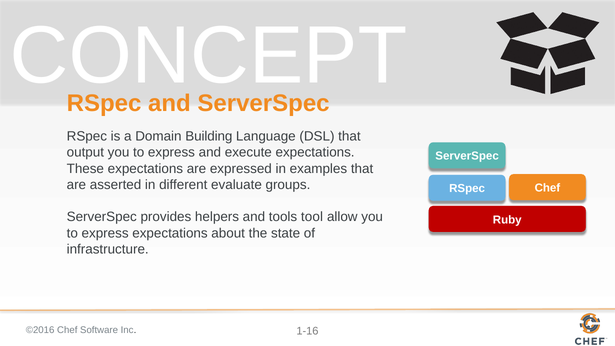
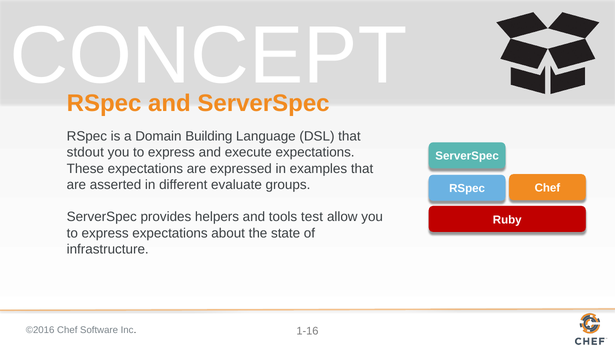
output: output -> stdout (85, 152)
tool: tool -> test (312, 217)
